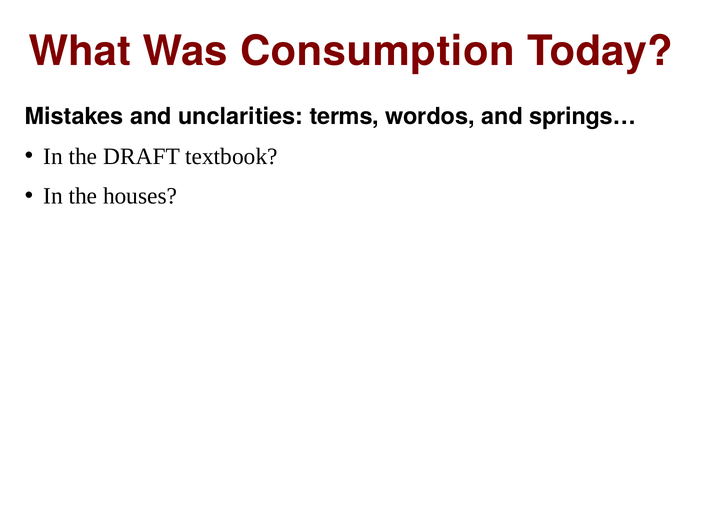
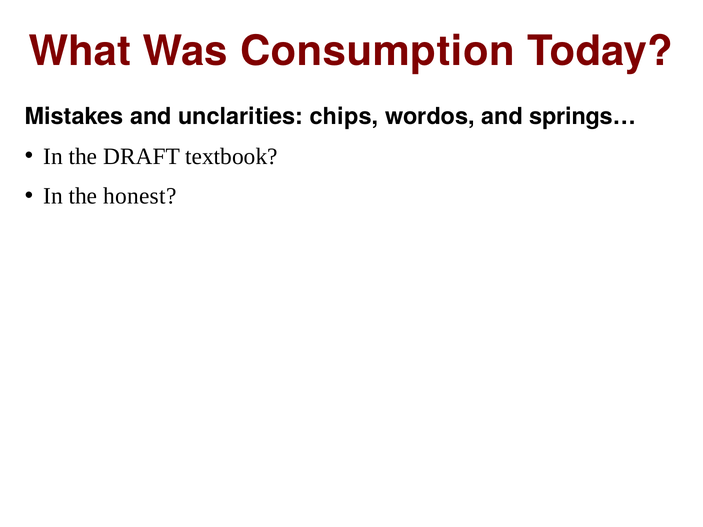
terms: terms -> chips (344, 117)
houses: houses -> honest (140, 196)
